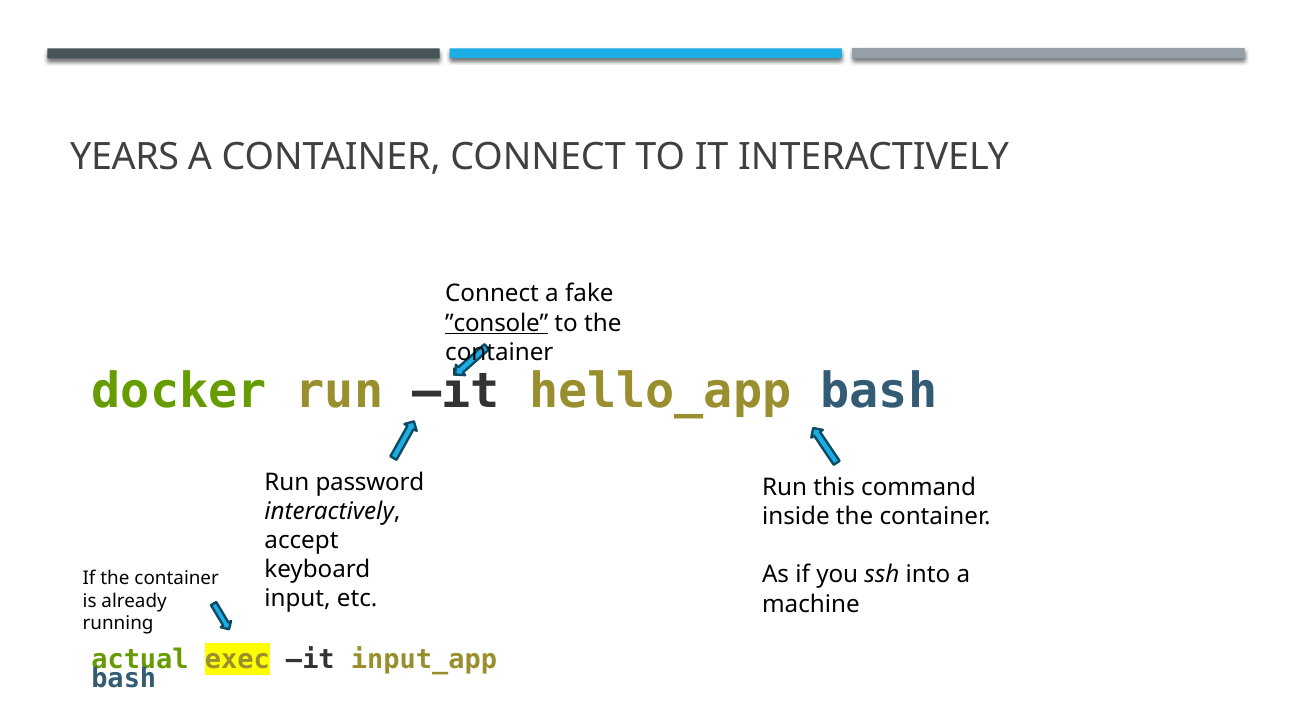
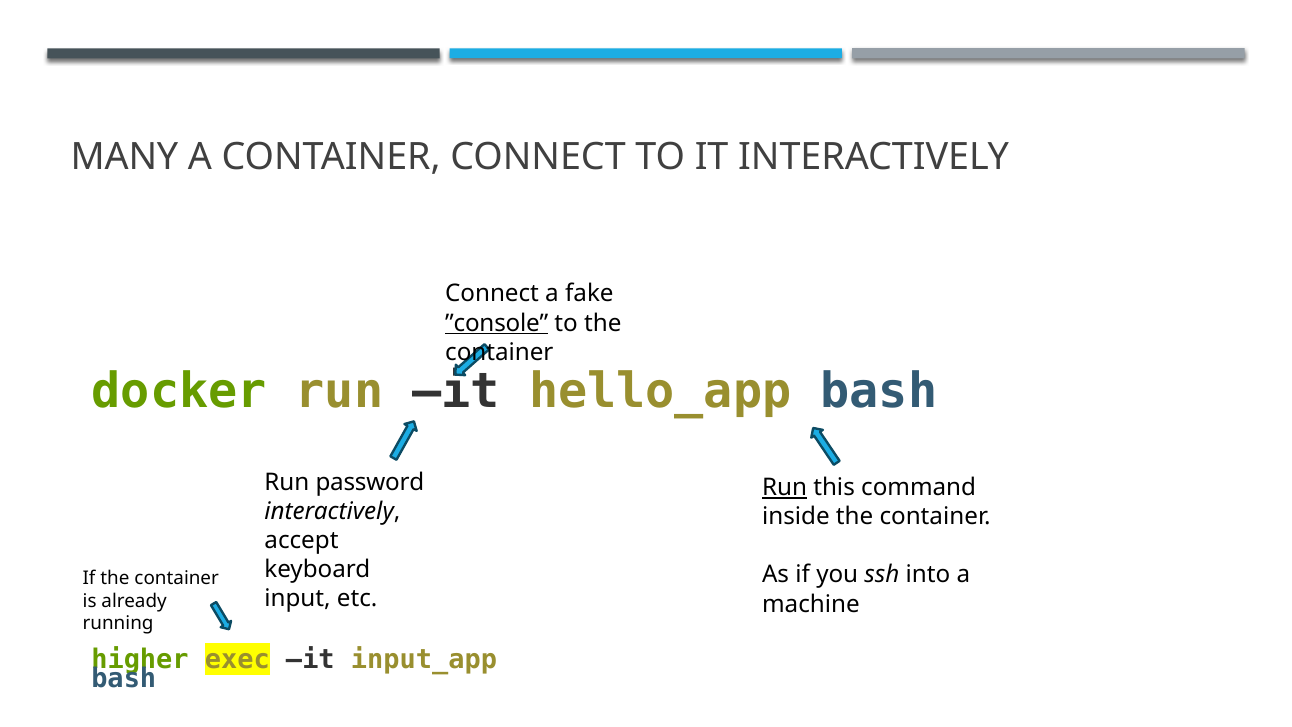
YEARS: YEARS -> MANY (124, 157)
Run underline: none -> present (785, 488)
actual: actual -> higher (140, 659)
